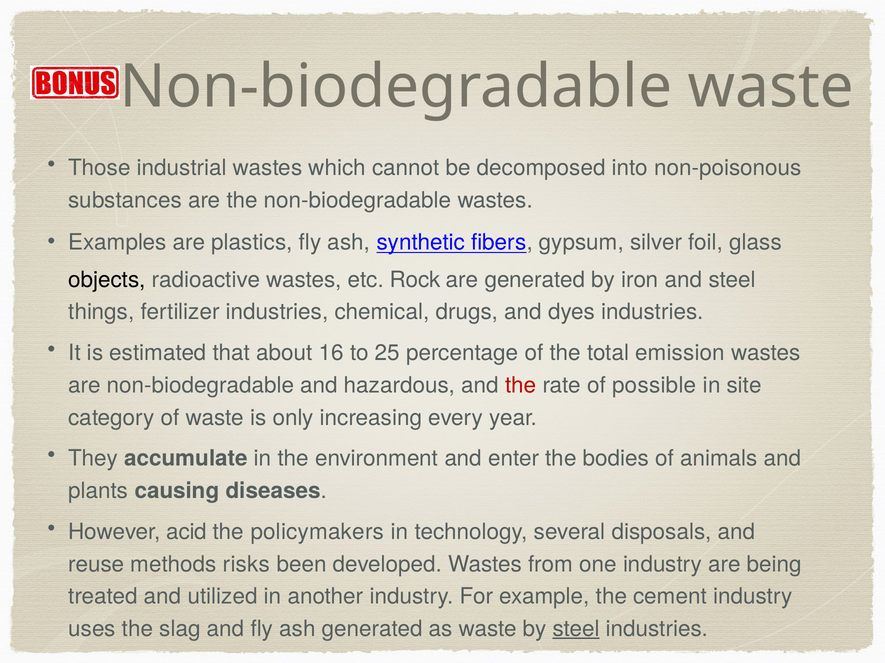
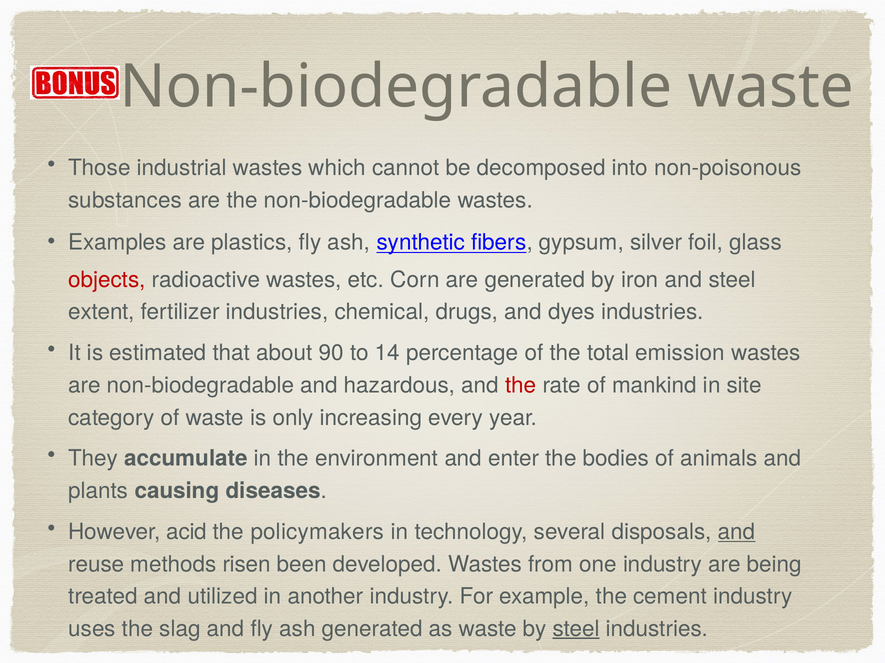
objects colour: black -> red (107, 280)
Rock: Rock -> Corn (415, 280)
things: things -> extent (101, 312)
16: 16 -> 90 (331, 353)
25: 25 -> 14 (387, 353)
possible: possible -> mankind (654, 386)
and underline: none -> present (737, 532)
risks: risks -> risen (247, 565)
